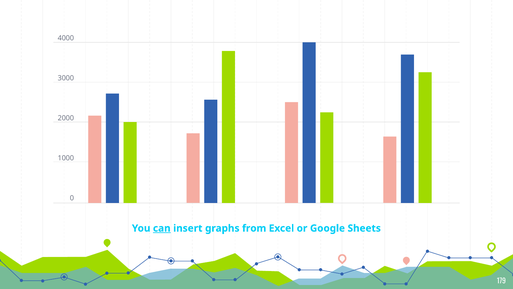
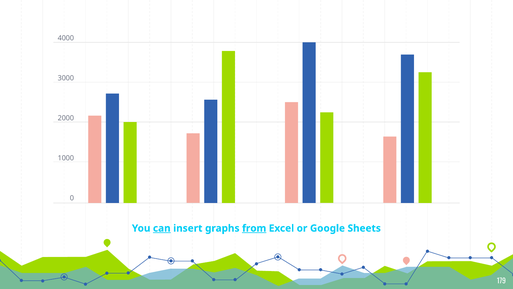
from underline: none -> present (254, 228)
